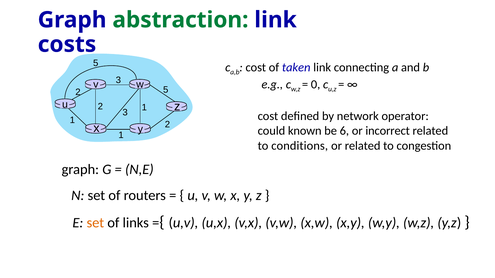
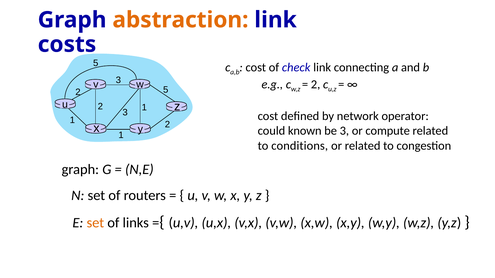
abstraction colour: green -> orange (180, 20)
taken: taken -> check (296, 68)
0: 0 -> 2 (316, 84)
be 6: 6 -> 3 (344, 131)
incorrect: incorrect -> compute (388, 131)
